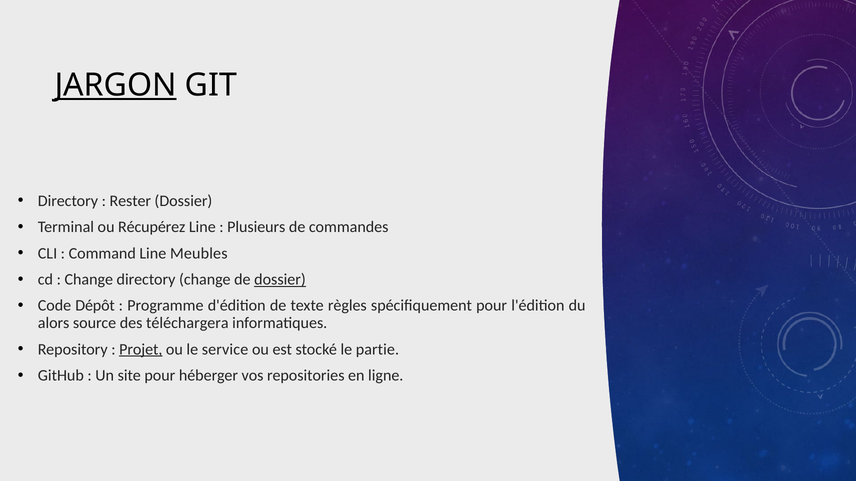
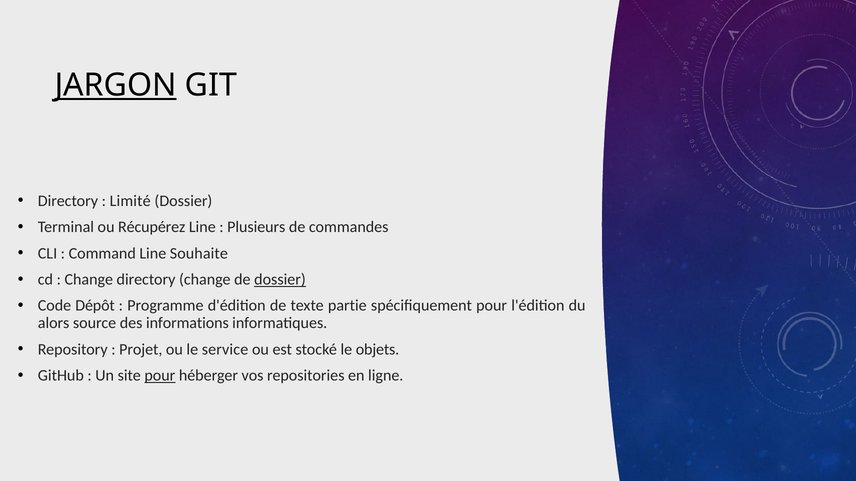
Rester: Rester -> Limité (130, 201)
Meubles: Meubles -> Souhaite (199, 253)
règles: règles -> partie (347, 306)
téléchargera: téléchargera -> informations (187, 323)
Projet underline: present -> none (141, 350)
partie: partie -> objets (378, 350)
pour underline: none -> present (160, 376)
